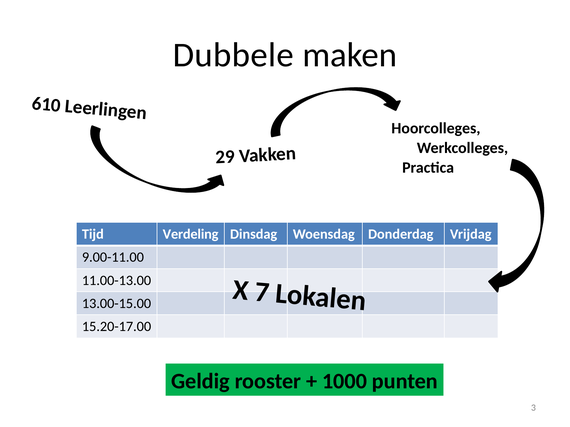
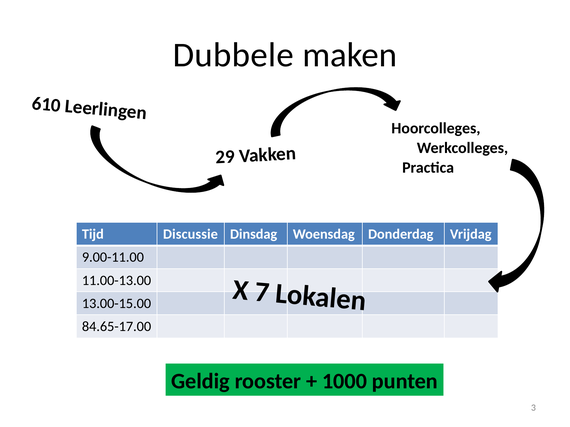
Verdeling: Verdeling -> Discussie (190, 234)
15.20-17.00: 15.20-17.00 -> 84.65-17.00 (117, 327)
